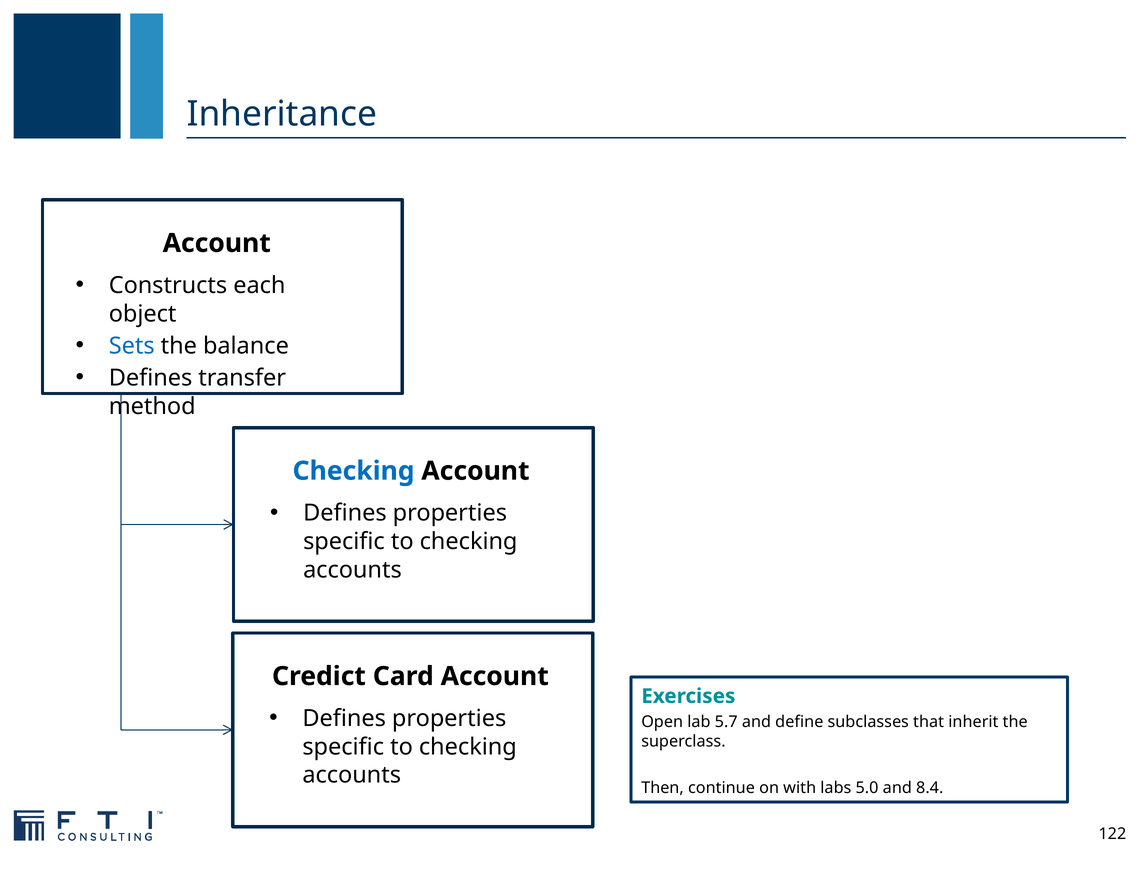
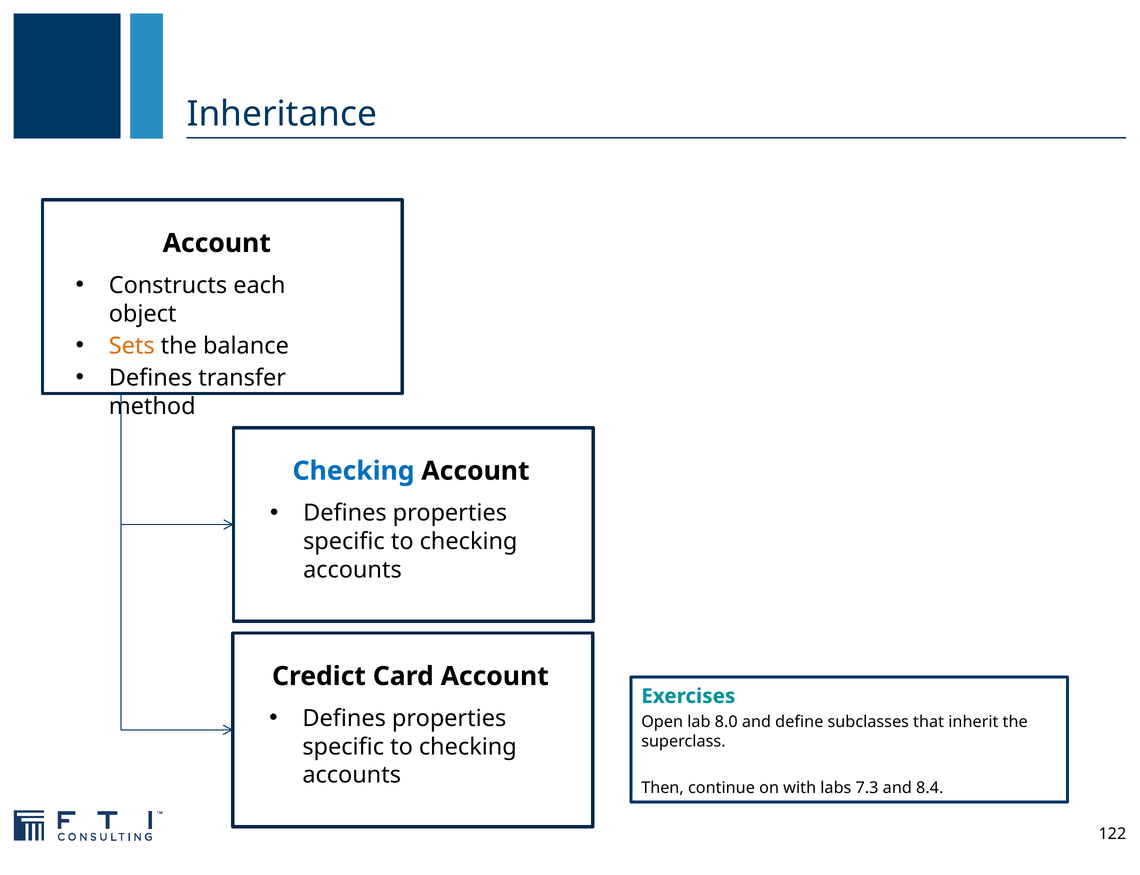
Sets colour: blue -> orange (132, 346)
5.7: 5.7 -> 8.0 (726, 722)
5.0: 5.0 -> 7.3 (867, 788)
